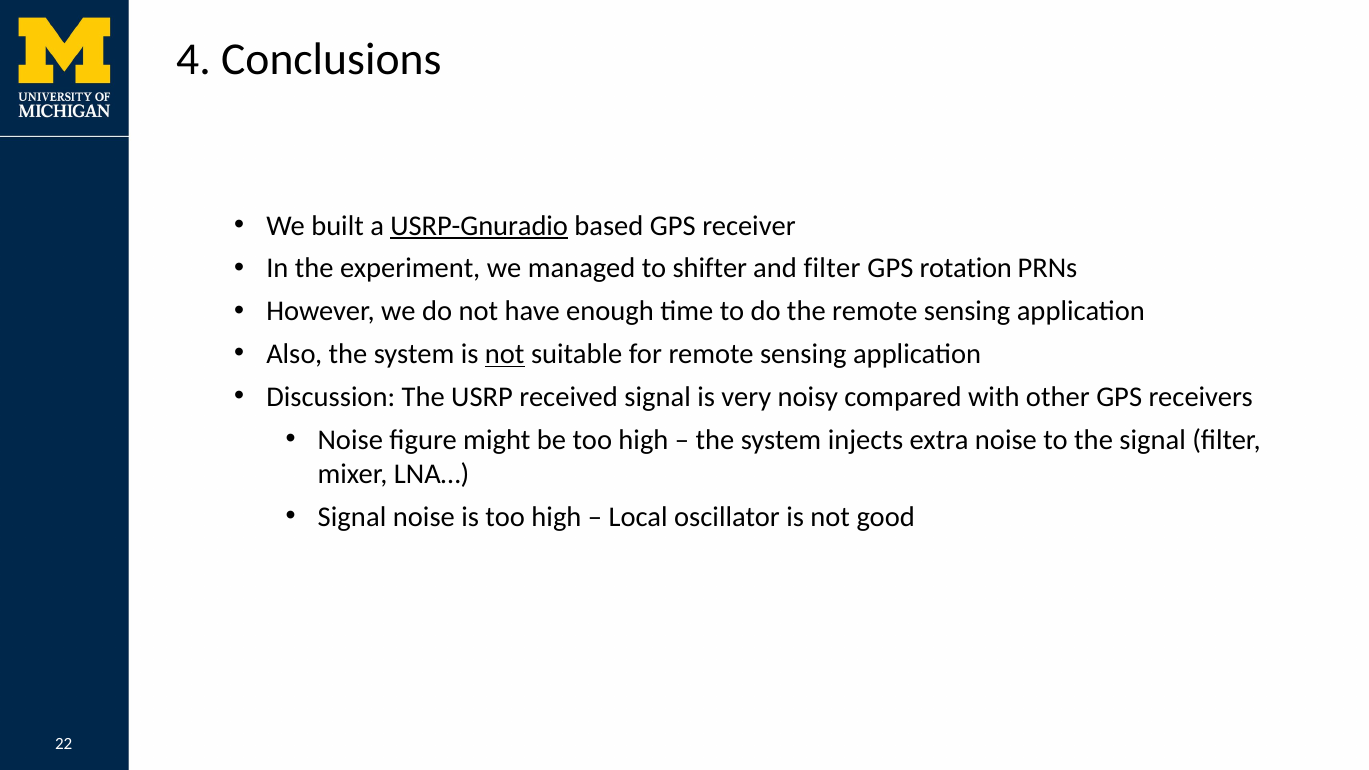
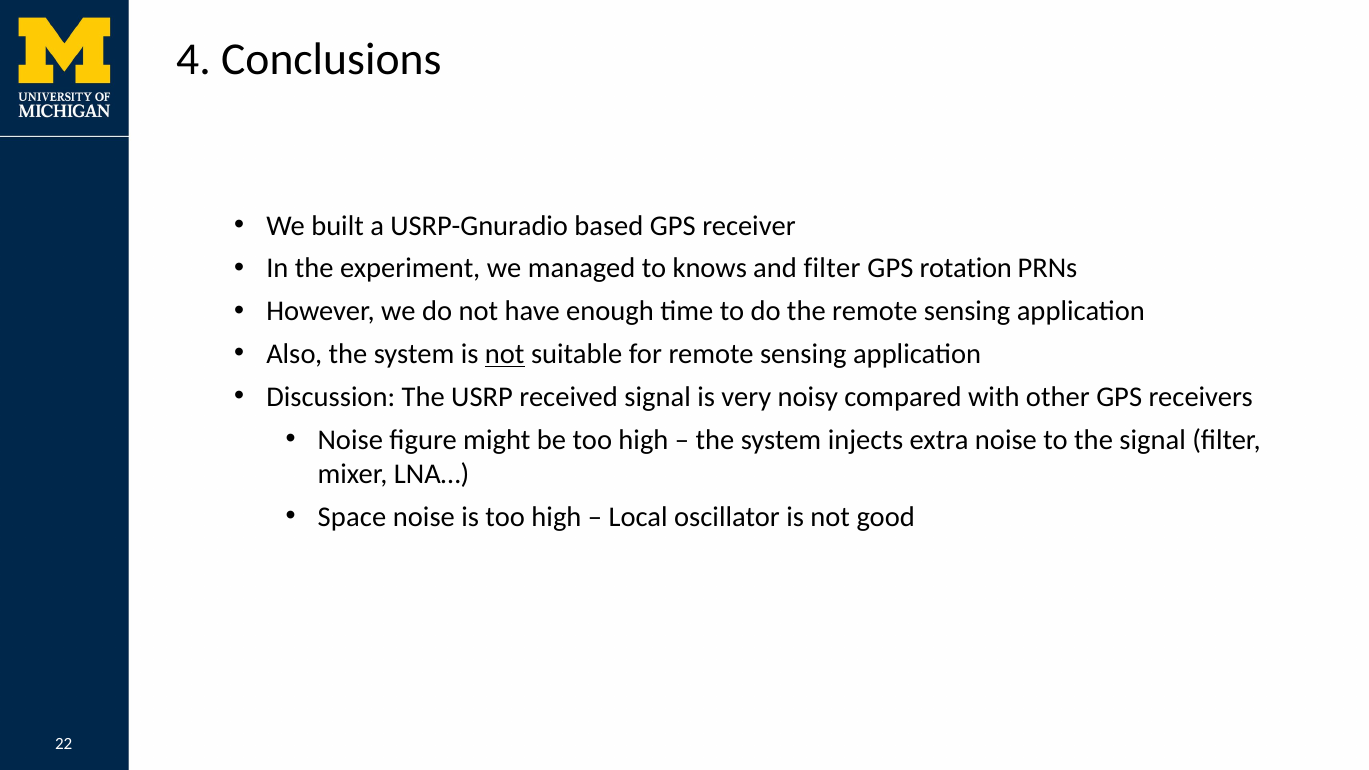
USRP-Gnuradio underline: present -> none (479, 226)
shifter: shifter -> knows (710, 269)
Signal: Signal -> Space (352, 517)
